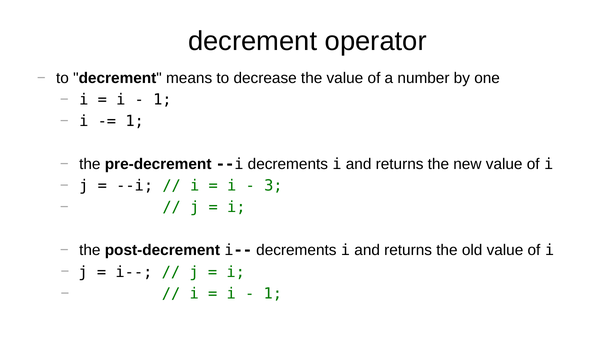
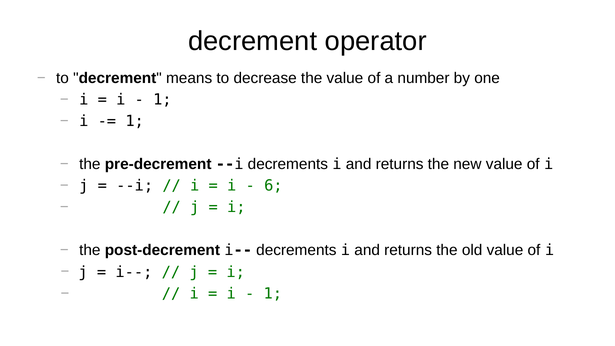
3: 3 -> 6 (273, 186)
